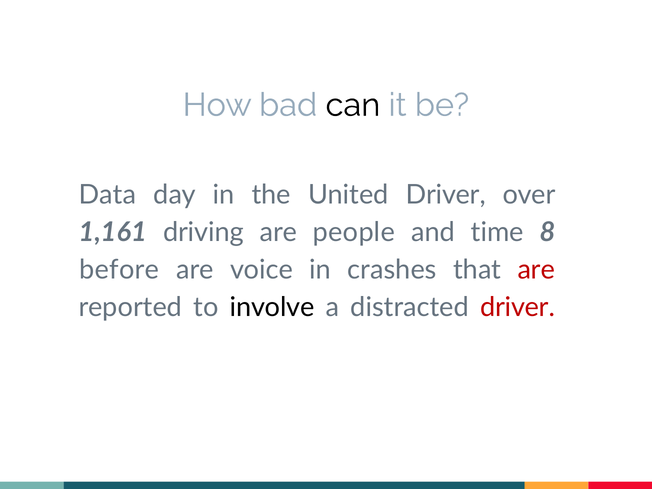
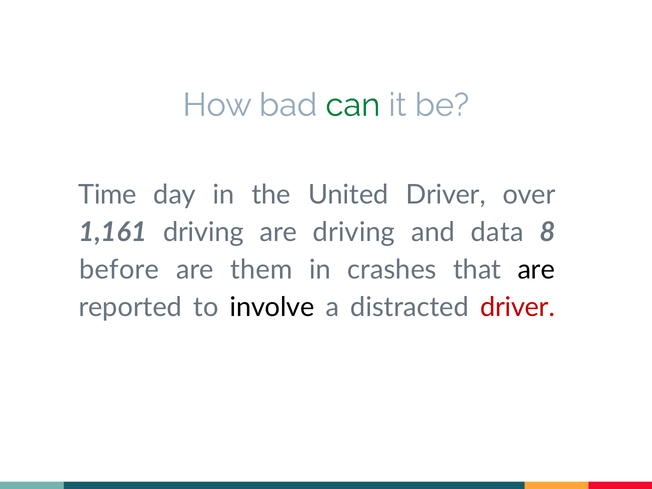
can colour: black -> green (353, 105)
Data: Data -> Time (108, 195)
are people: people -> driving (354, 232)
time: time -> data (497, 232)
voice: voice -> them (261, 270)
are colour: red -> black (536, 270)
